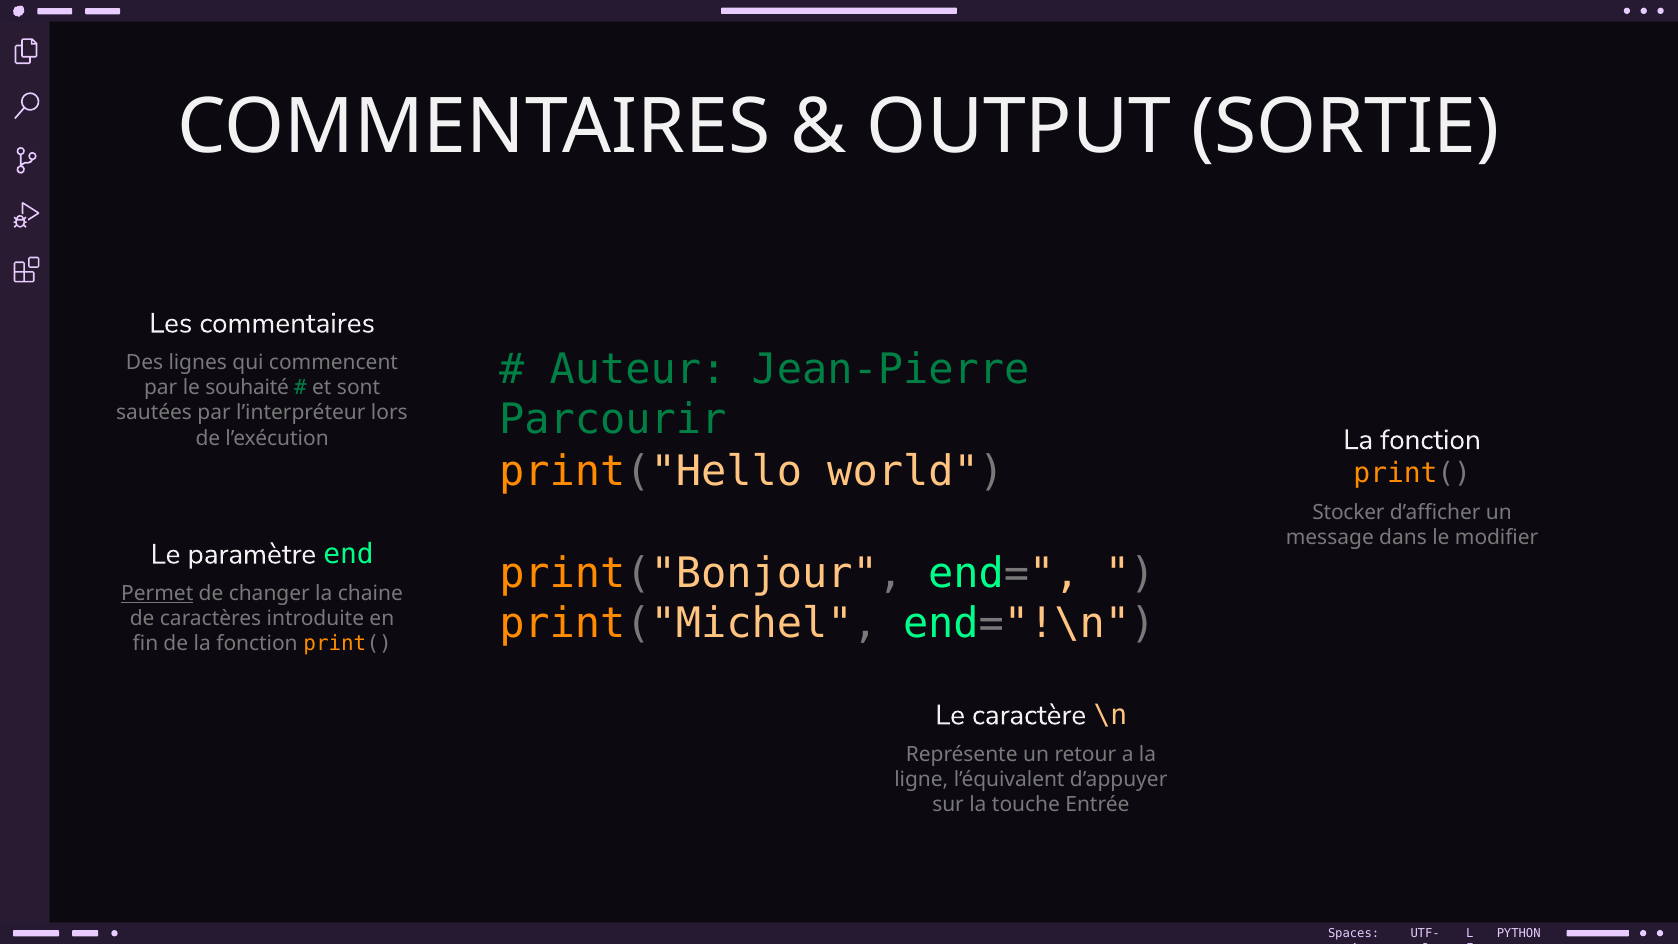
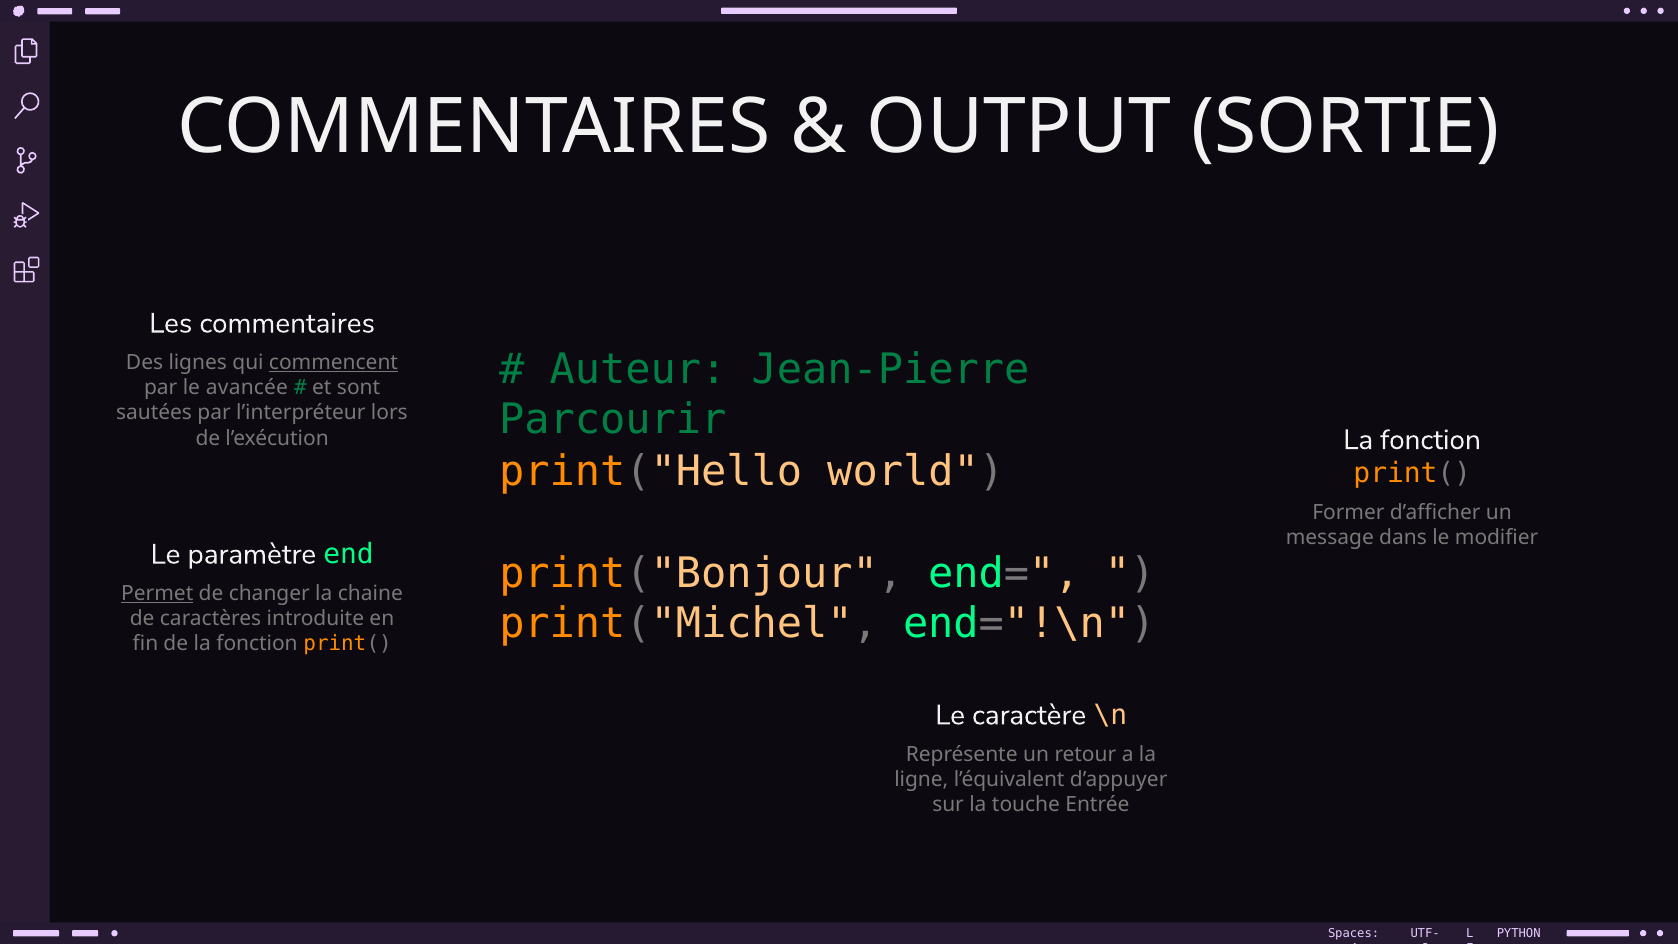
commencent underline: none -> present (334, 363)
souhaité: souhaité -> avancée (247, 388)
Stocker: Stocker -> Former (1348, 513)
